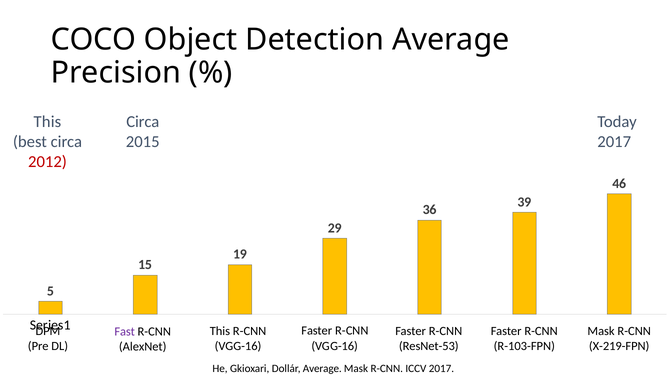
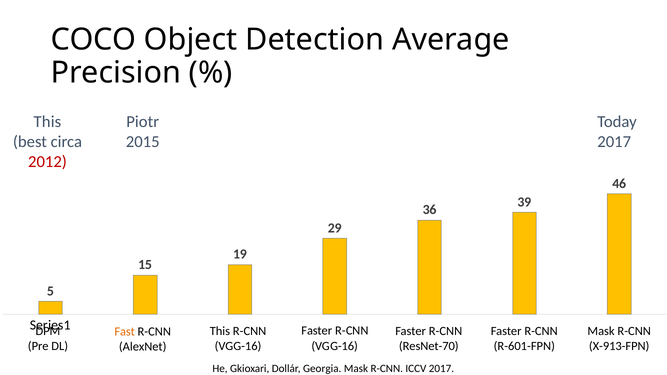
Circa: Circa -> Piotr (143, 122)
Fast colour: purple -> orange (125, 332)
ResNet-53: ResNet-53 -> ResNet-70 (429, 346)
R-103-FPN: R-103-FPN -> R-601-FPN (524, 346)
X-219-FPN: X-219-FPN -> X-913-FPN (619, 346)
Dollár Average: Average -> Georgia (322, 369)
